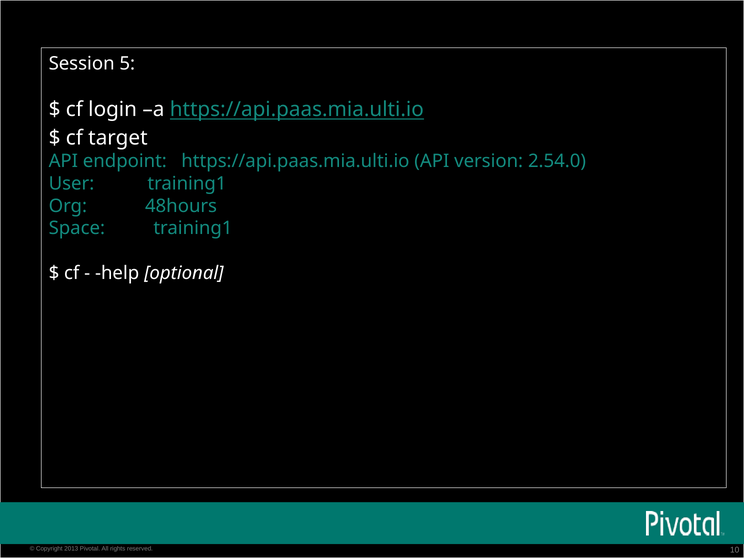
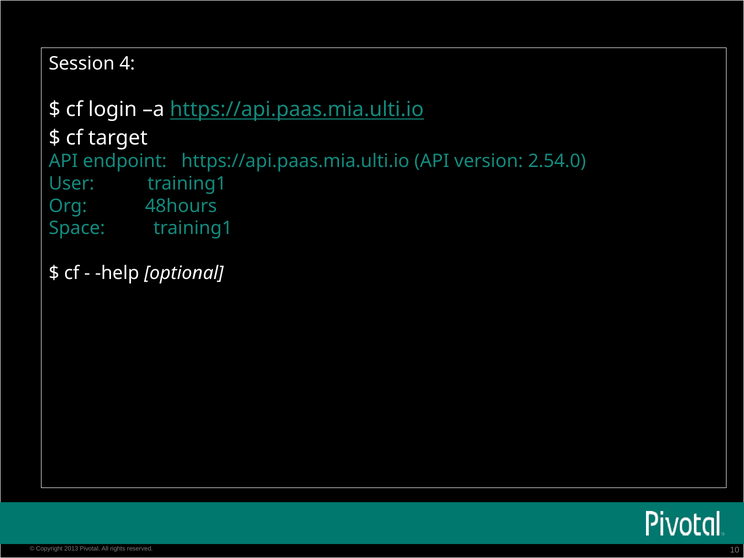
5: 5 -> 4 (127, 64)
